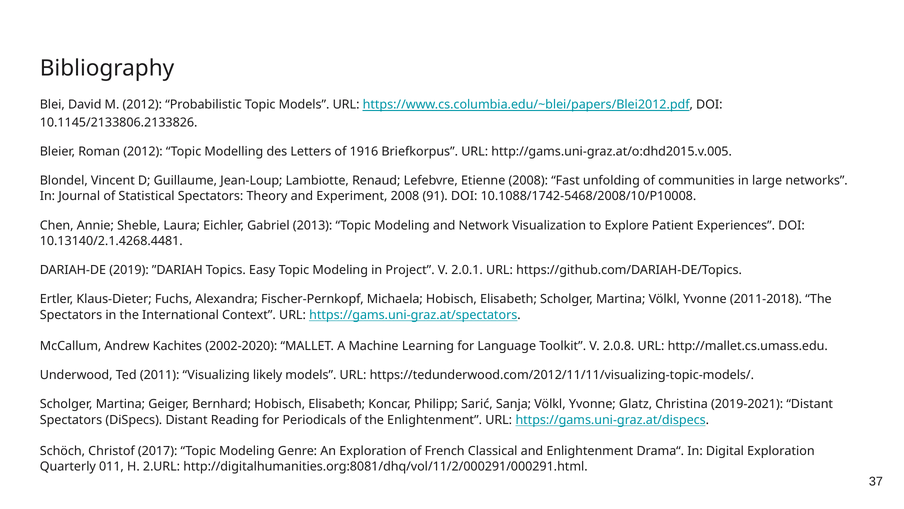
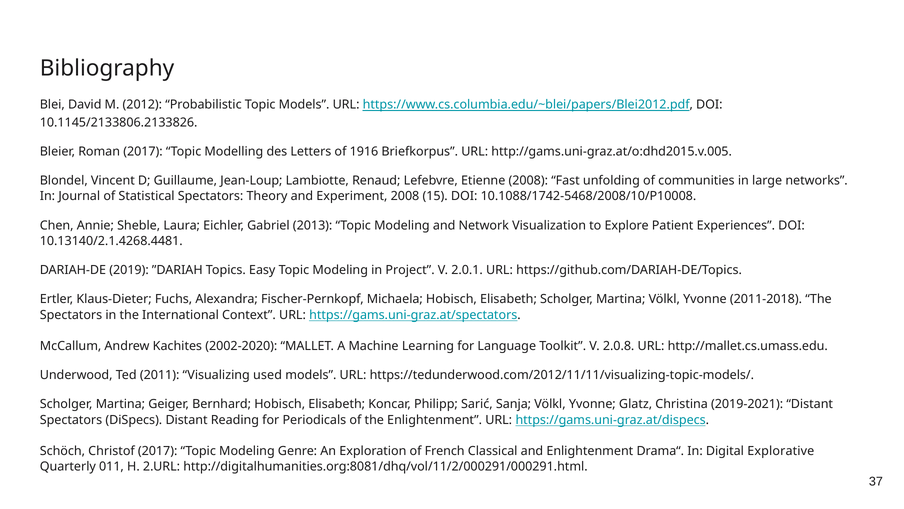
Roman 2012: 2012 -> 2017 (143, 151)
91: 91 -> 15 (435, 196)
likely: likely -> used (268, 375)
Digital Exploration: Exploration -> Explorative (781, 451)
